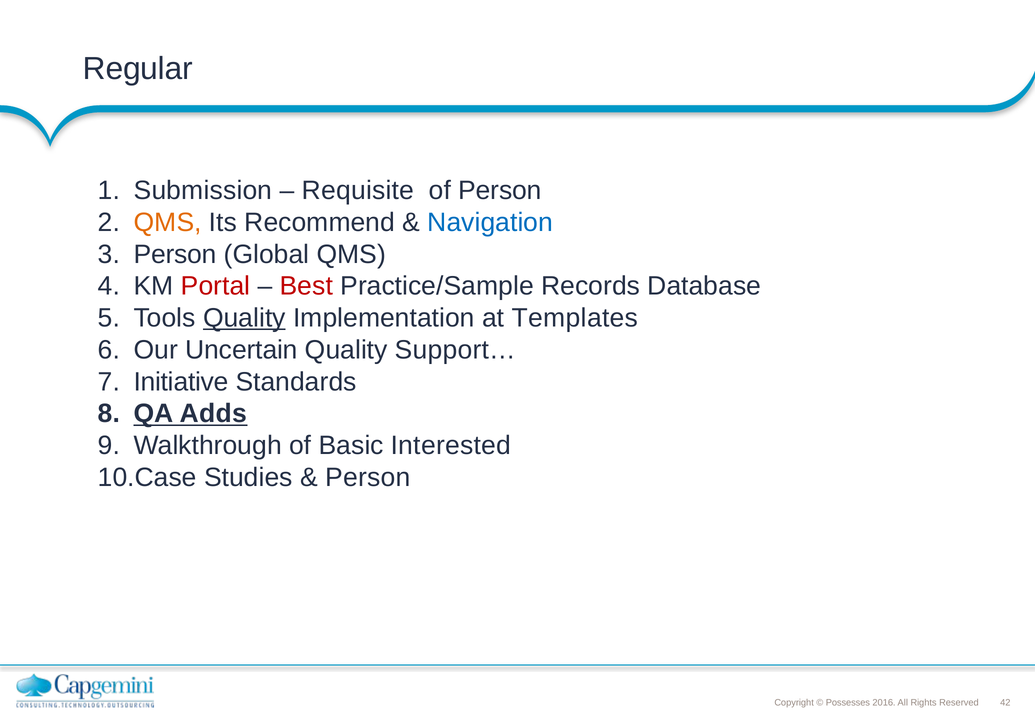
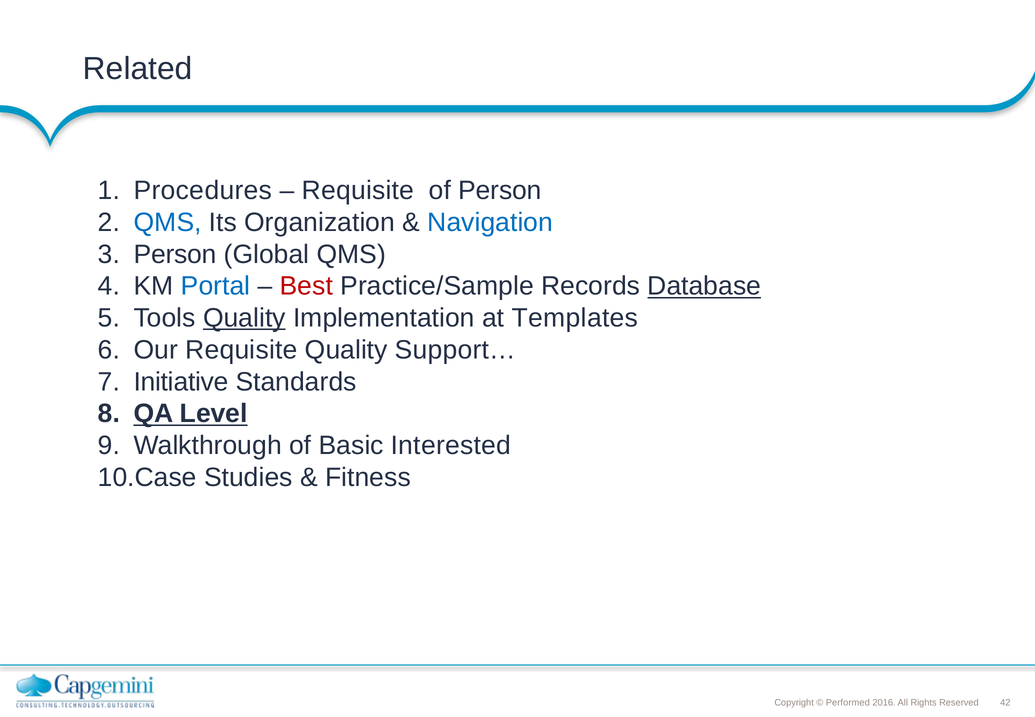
Regular: Regular -> Related (138, 69)
Submission: Submission -> Procedures (203, 190)
QMS colour: orange -> blue (168, 222)
Recommend: Recommend -> Organization (320, 222)
Portal colour: red -> blue (216, 286)
Database underline: none -> present (704, 286)
Our Uncertain: Uncertain -> Requisite (241, 350)
Adds: Adds -> Level (214, 413)
Person: Person -> Fitness (368, 477)
Possesses: Possesses -> Performed (848, 702)
